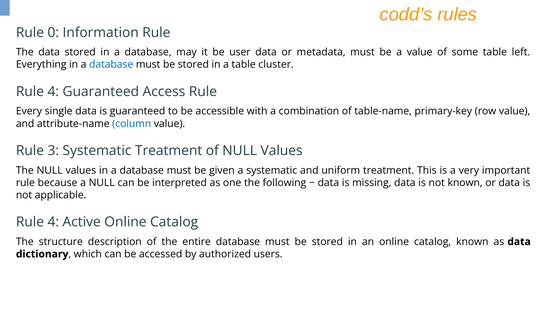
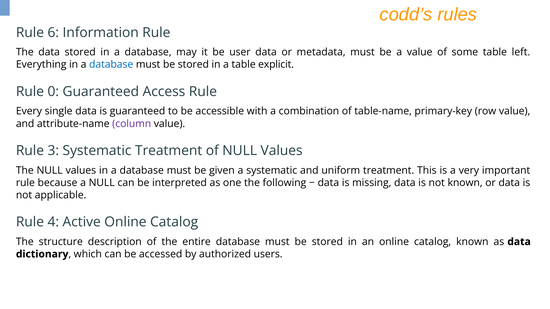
0: 0 -> 6 (53, 33)
cluster: cluster -> explicit (276, 65)
4: 4 -> 0 (53, 92)
column colour: blue -> purple (132, 124)
